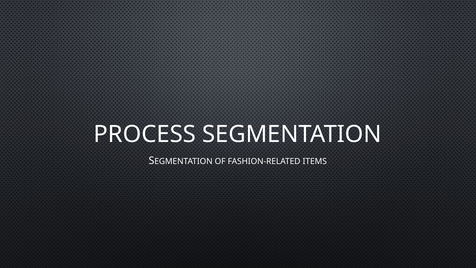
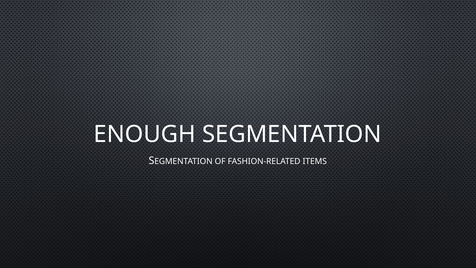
PROCESS: PROCESS -> ENOUGH (145, 134)
